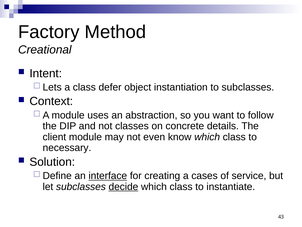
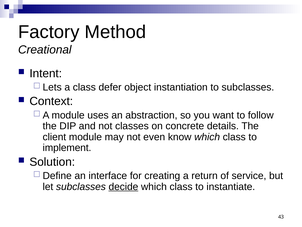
necessary: necessary -> implement (67, 148)
interface underline: present -> none (108, 175)
cases: cases -> return (205, 175)
